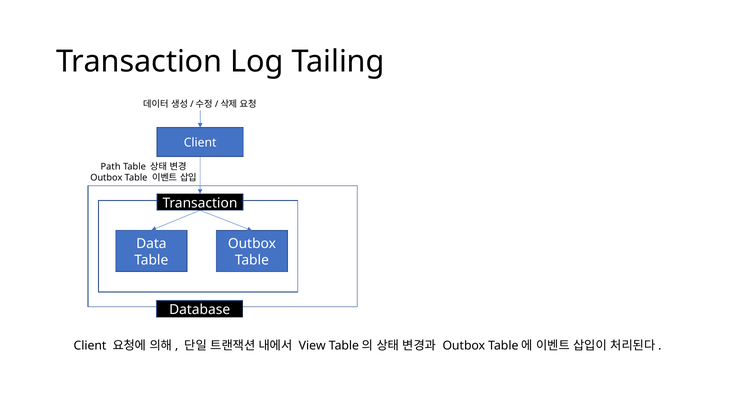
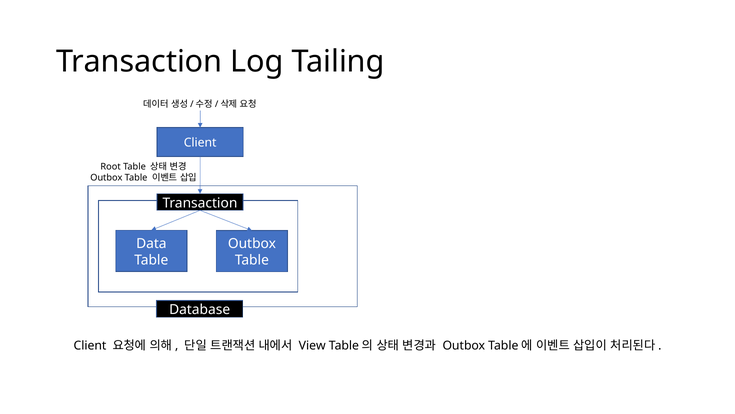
Path: Path -> Root (111, 166)
